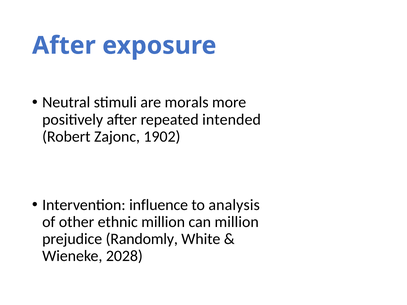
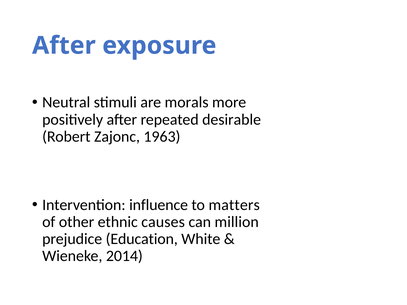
intended: intended -> desirable (232, 120)
1902: 1902 -> 1963 (162, 137)
analysis: analysis -> matters (234, 205)
ethnic million: million -> causes (163, 222)
Randomly: Randomly -> Education (142, 239)
2028: 2028 -> 2014 (124, 256)
